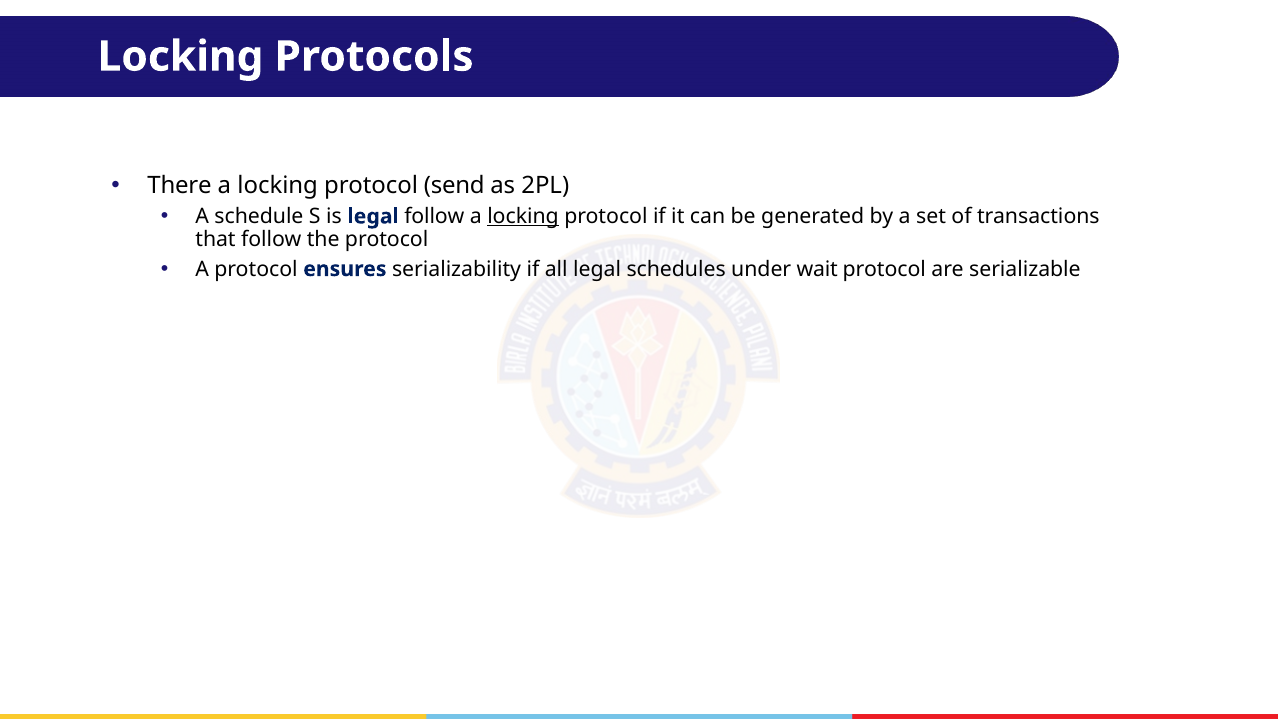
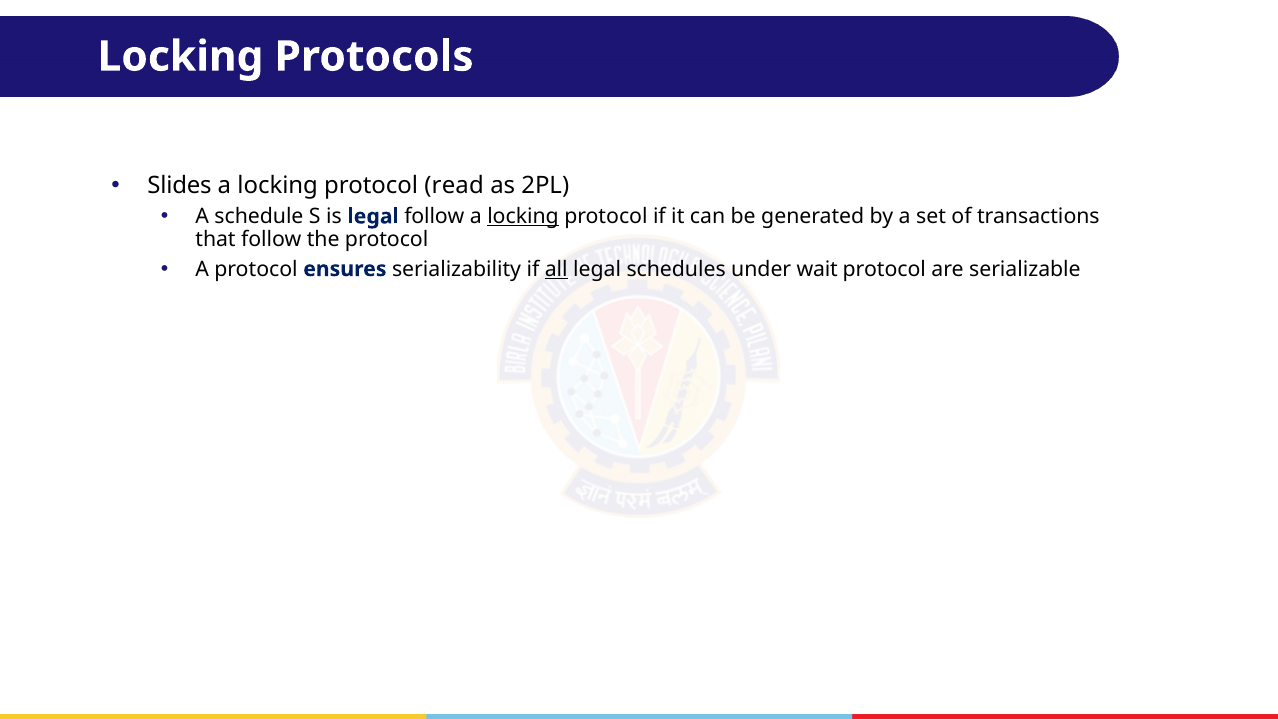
There: There -> Slides (180, 185)
send: send -> read (454, 185)
all underline: none -> present (556, 269)
